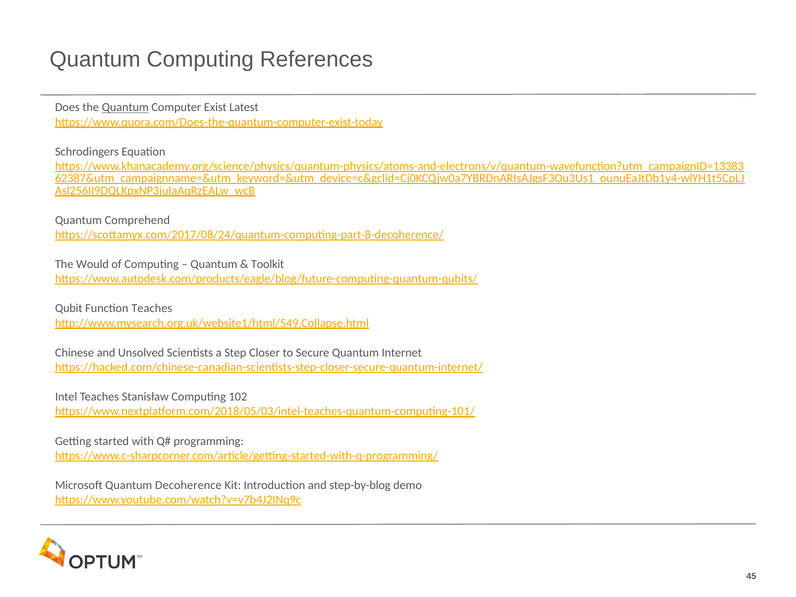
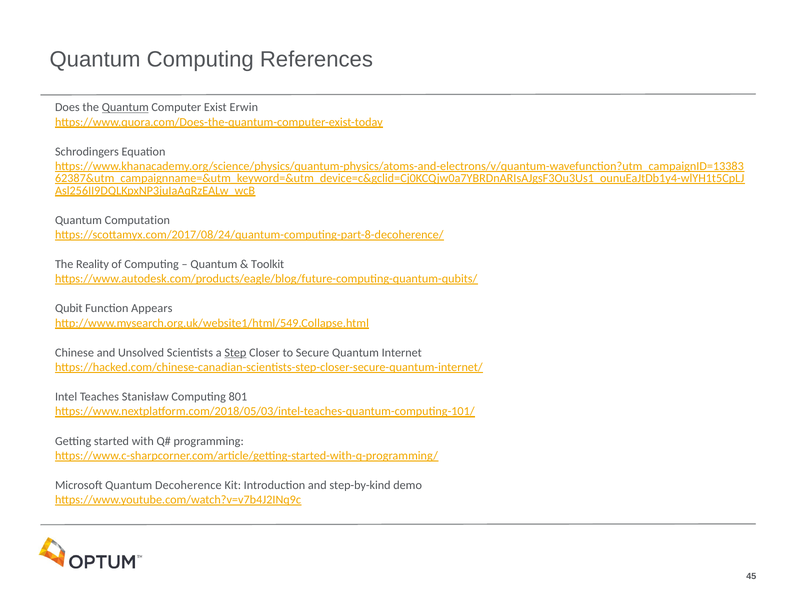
Latest: Latest -> Erwin (244, 107)
Comprehend: Comprehend -> Computation (137, 220)
Would: Would -> Reality (92, 264)
Function Teaches: Teaches -> Appears (152, 308)
Step underline: none -> present (235, 353)
102: 102 -> 801 (238, 397)
step-by-blog: step-by-blog -> step-by-kind (360, 485)
